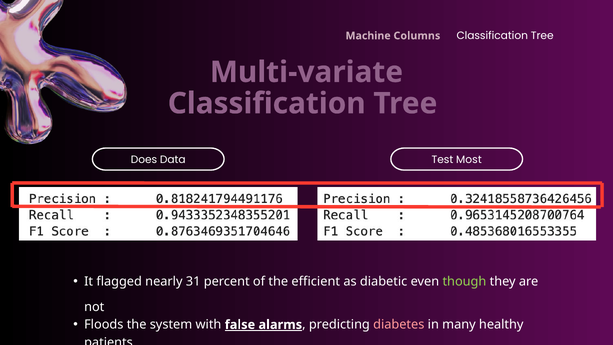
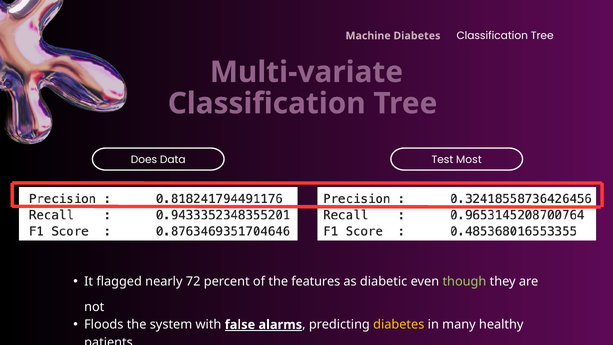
Machine Columns: Columns -> Diabetes (417, 36)
31: 31 -> 72 (193, 281)
efficient: efficient -> features (316, 281)
diabetes colour: pink -> yellow (399, 325)
